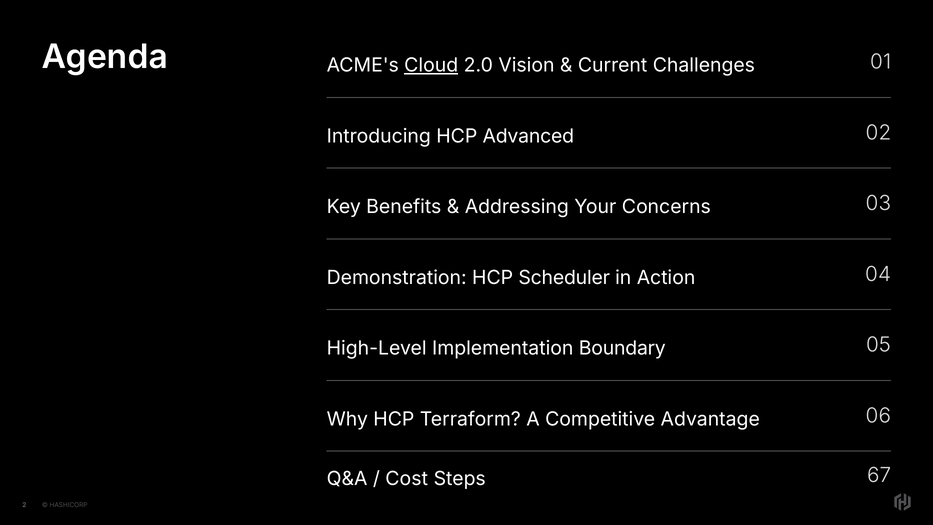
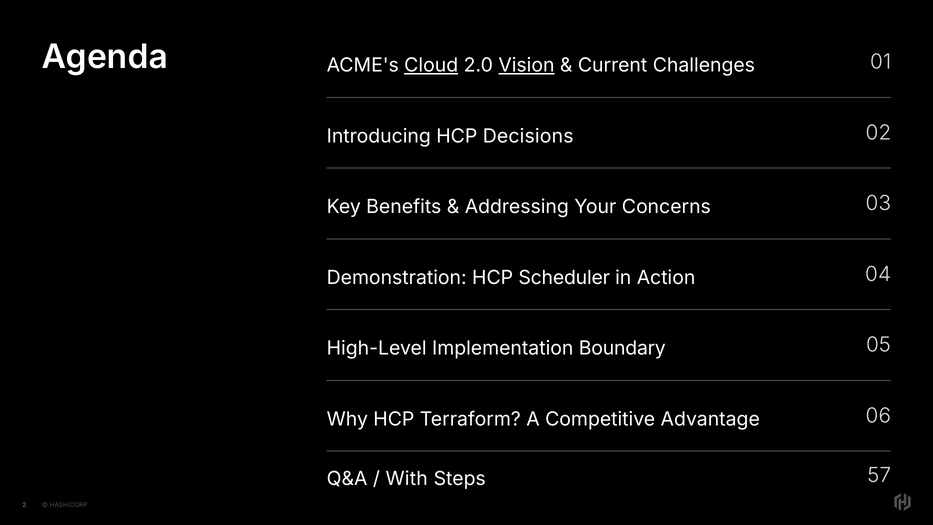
Vision underline: none -> present (526, 65)
Advanced: Advanced -> Decisions (528, 136)
Cost: Cost -> With (407, 479)
67: 67 -> 57 (879, 475)
